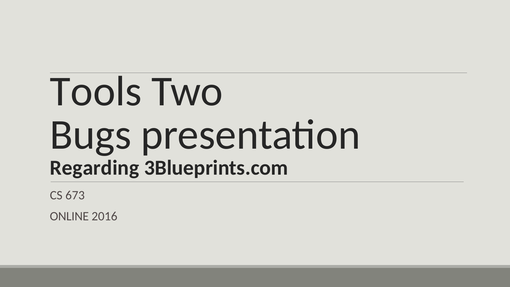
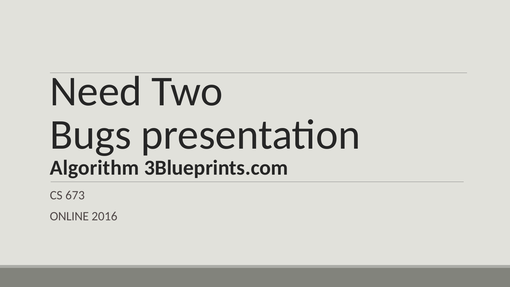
Tools: Tools -> Need (96, 91)
Regarding: Regarding -> Algorithm (94, 168)
